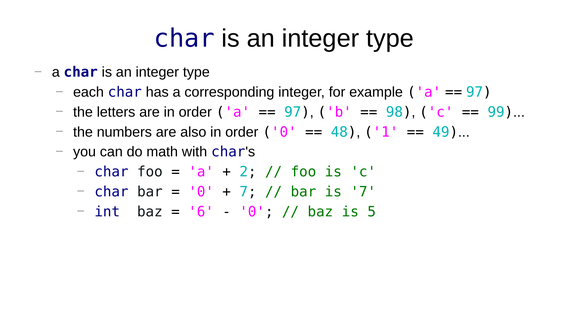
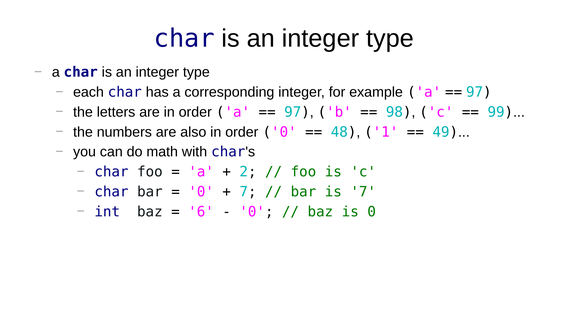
is 5: 5 -> 0 (372, 211)
